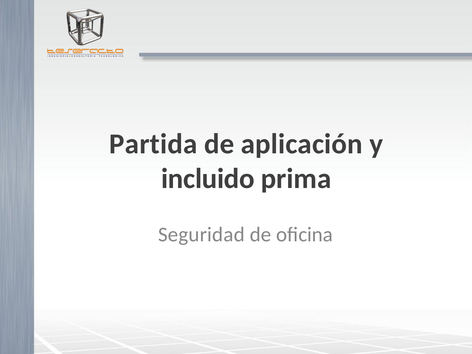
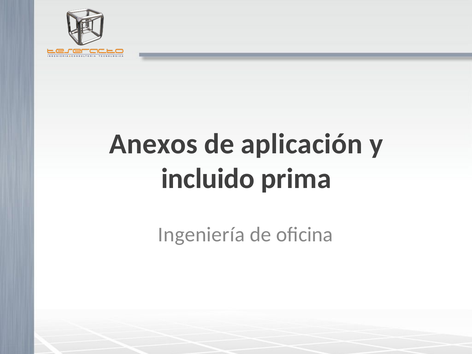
Partida: Partida -> Anexos (153, 144)
Seguridad: Seguridad -> Ingeniería (201, 234)
